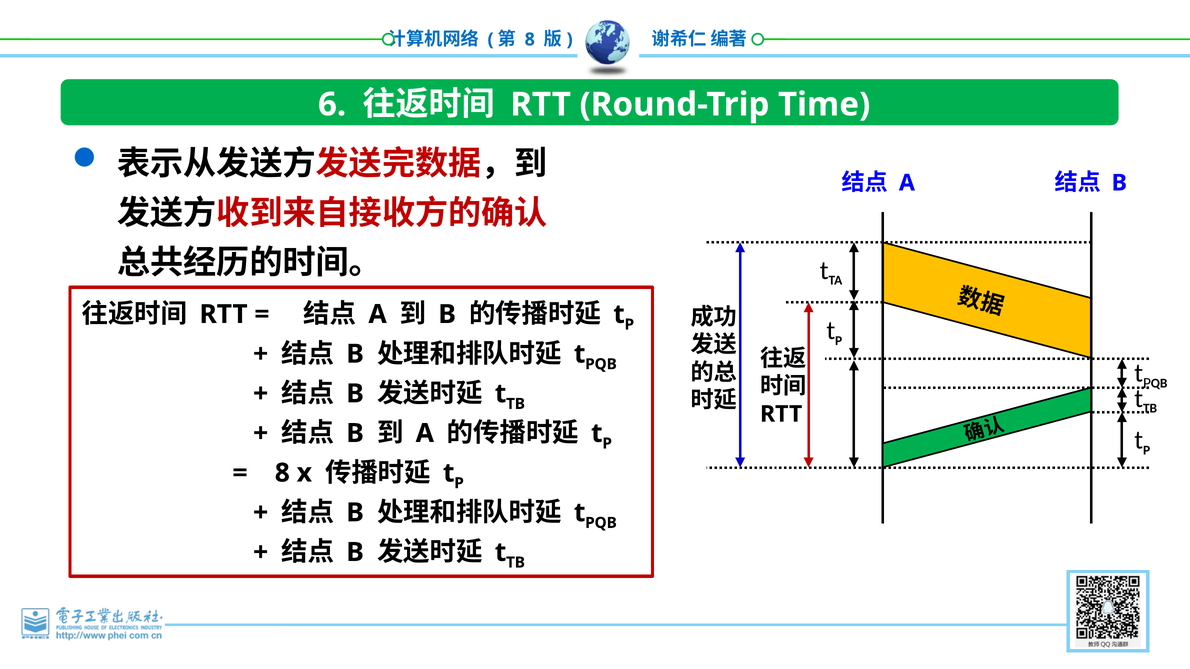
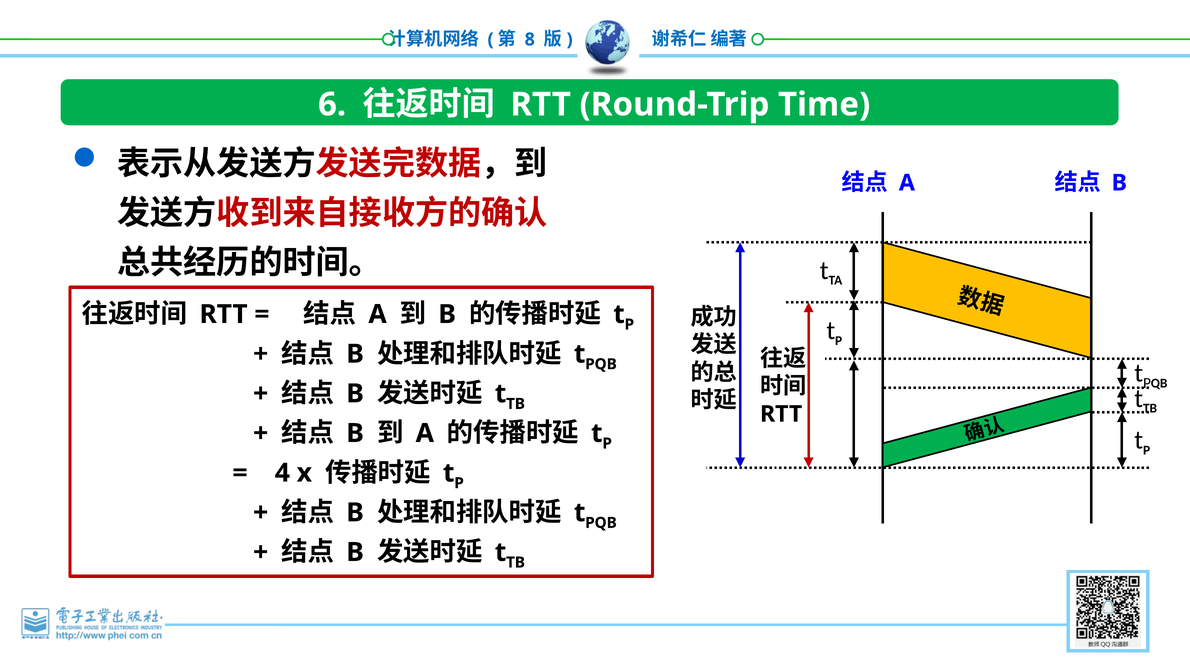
8: 8 -> 4 (282, 473)
